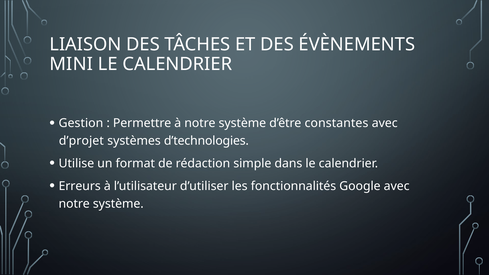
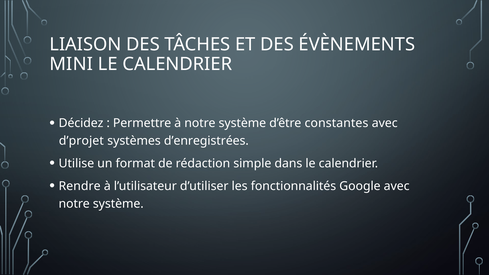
Gestion: Gestion -> Décidez (81, 123)
d’technologies: d’technologies -> d’enregistrées (206, 141)
Erreurs: Erreurs -> Rendre (80, 186)
